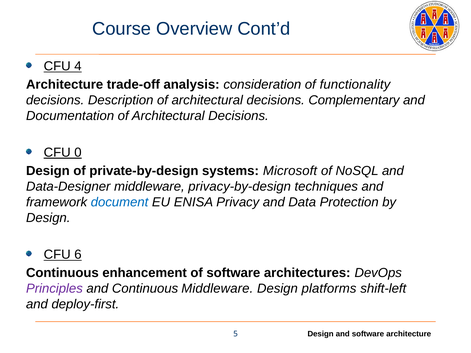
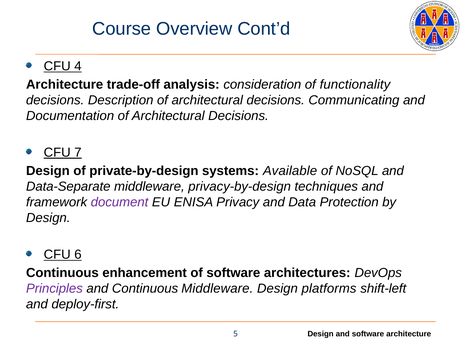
Complementary: Complementary -> Communicating (354, 100)
0: 0 -> 7 (78, 153)
Microsoft: Microsoft -> Available (290, 171)
Data-Designer: Data-Designer -> Data-Separate (68, 187)
document colour: blue -> purple (120, 202)
